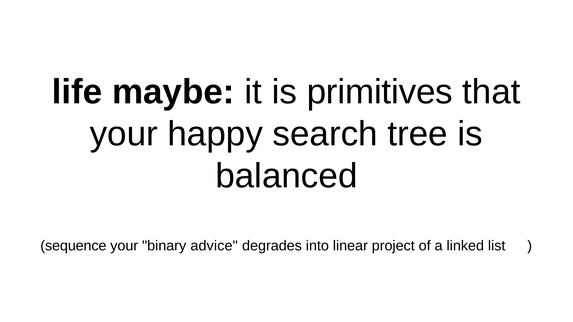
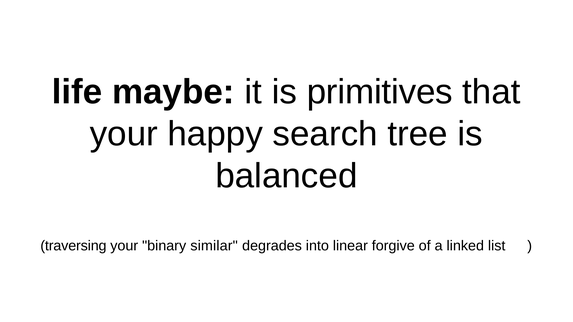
sequence: sequence -> traversing (73, 246)
advice: advice -> similar (214, 246)
project: project -> forgive (393, 246)
